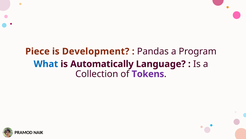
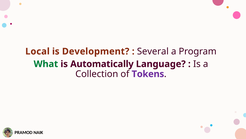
Piece: Piece -> Local (37, 51)
Pandas: Pandas -> Several (153, 51)
What colour: blue -> green (46, 64)
